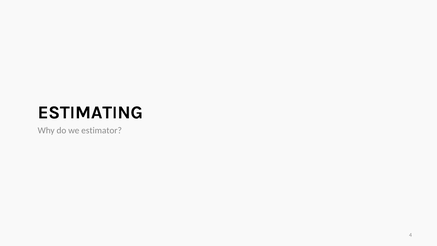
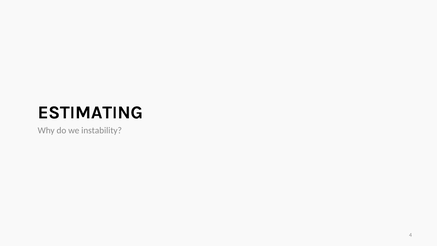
estimator: estimator -> instability (102, 130)
